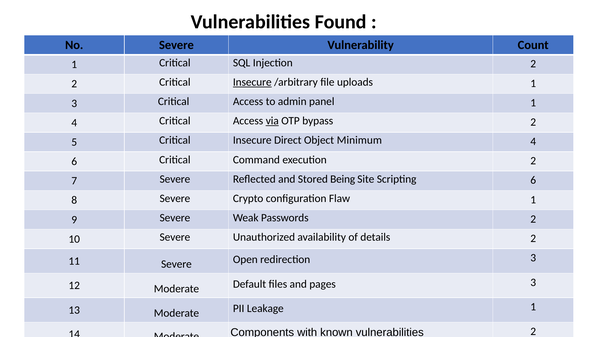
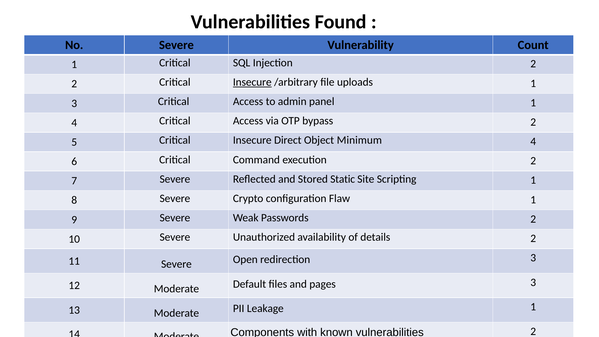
via underline: present -> none (272, 121)
Being: Being -> Static (343, 179)
Scripting 6: 6 -> 1 (533, 180)
